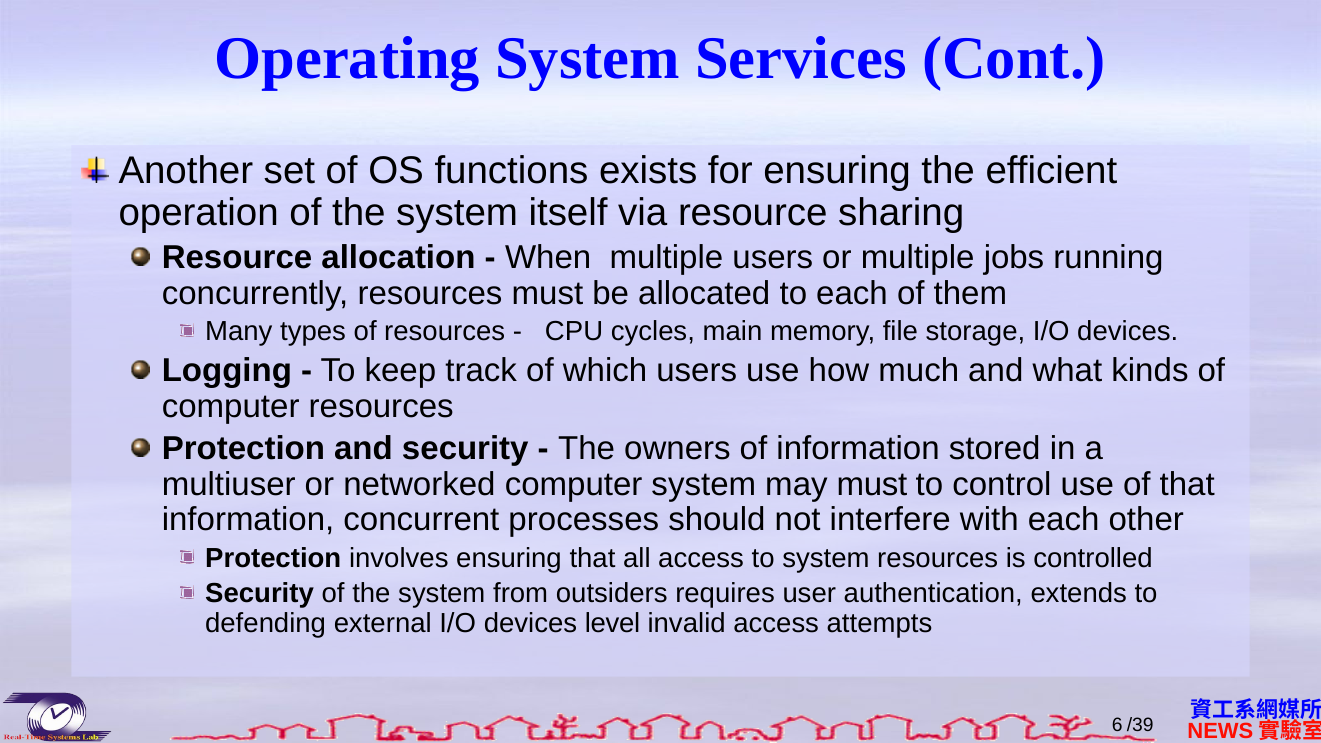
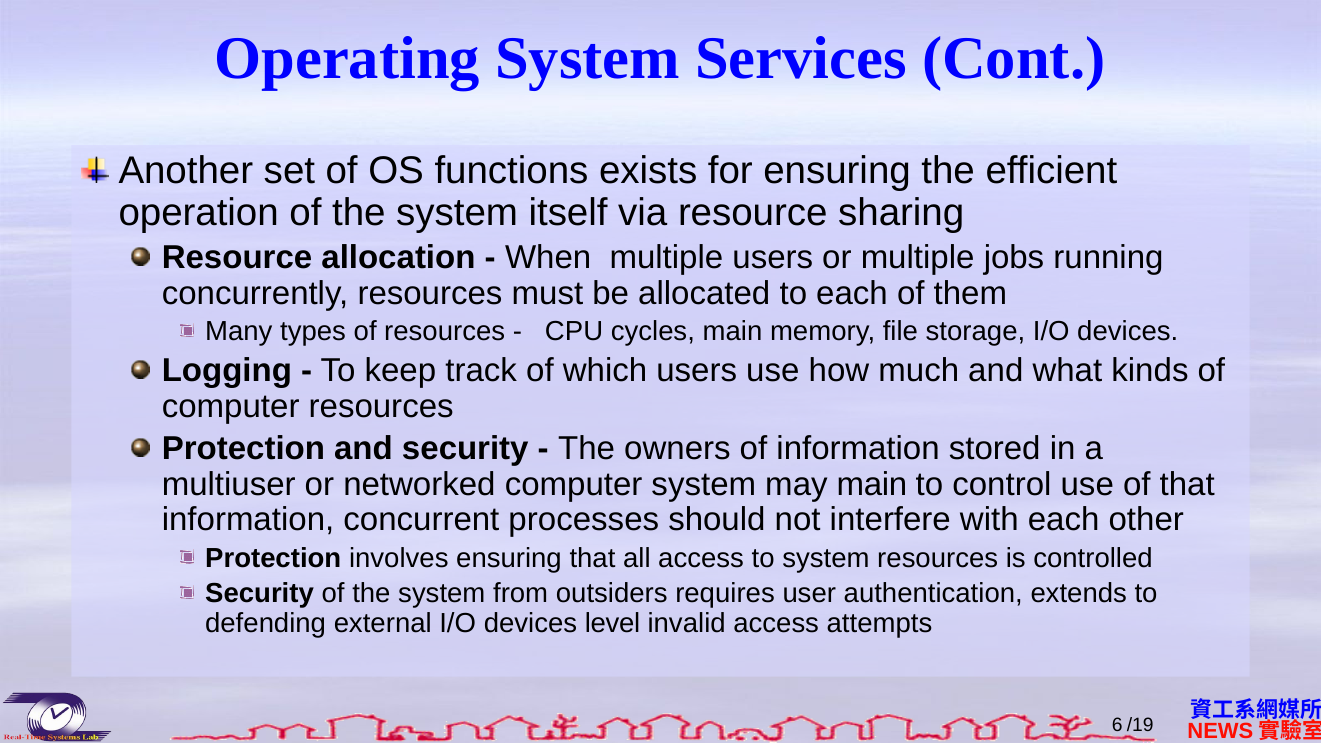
may must: must -> main (872, 484)
/39: /39 -> /19 (1140, 725)
